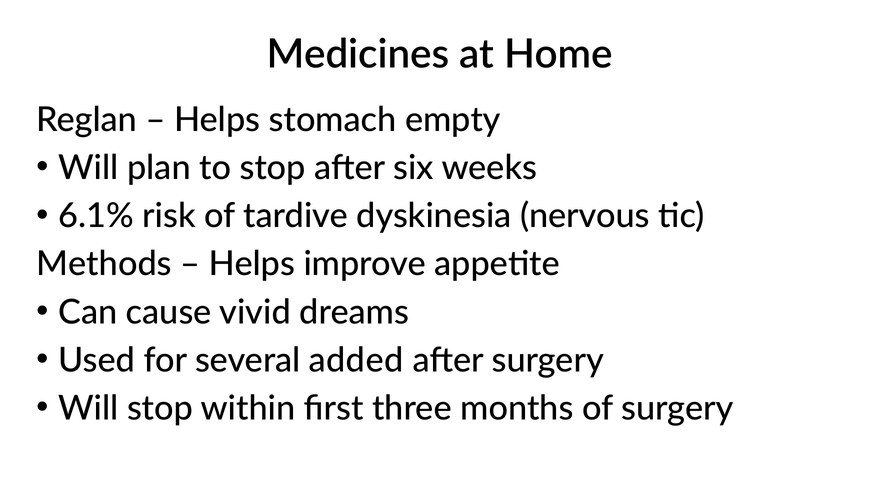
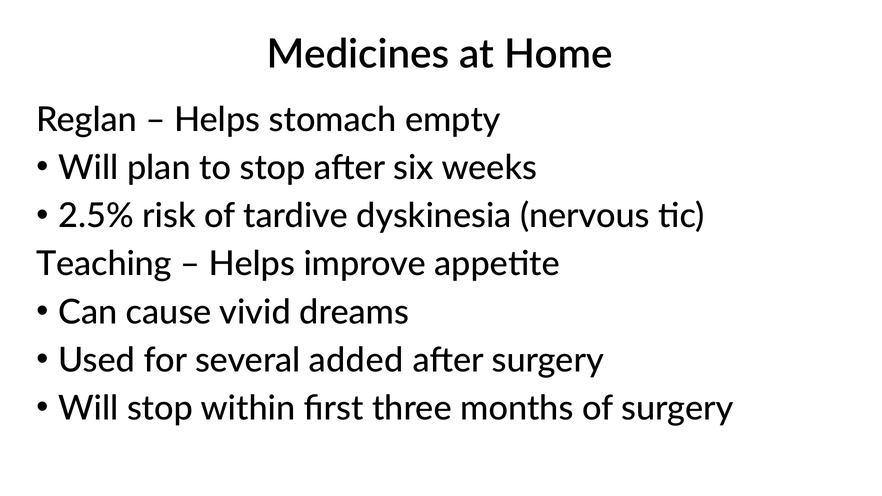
6.1%: 6.1% -> 2.5% (96, 216)
Methods: Methods -> Teaching (104, 264)
